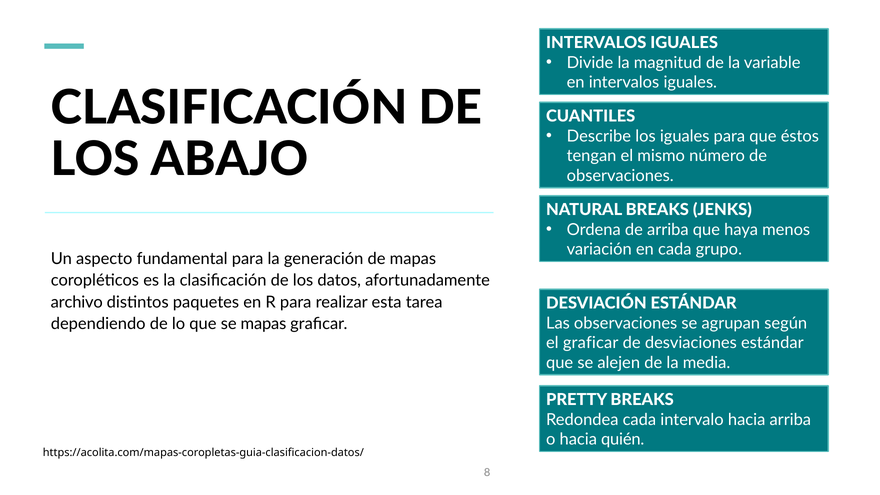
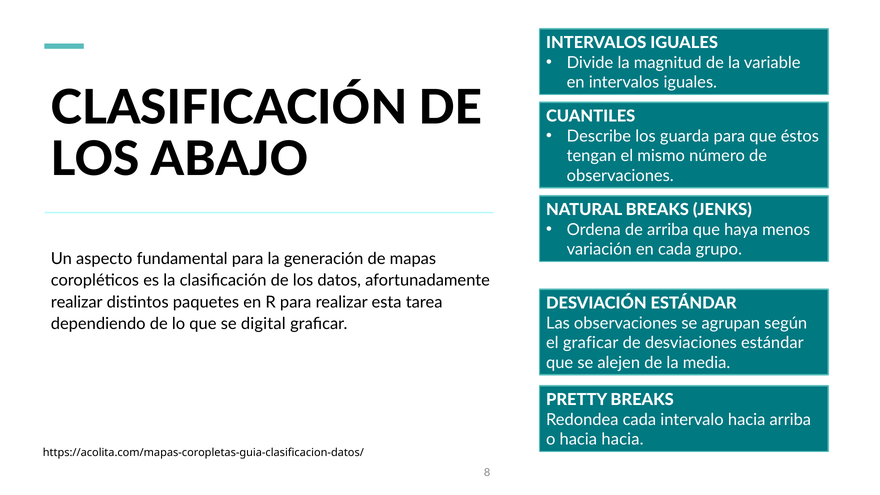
los iguales: iguales -> guarda (685, 136)
archivo: archivo -> realizar (77, 302)
se mapas: mapas -> digital (263, 324)
hacia quién: quién -> hacia (623, 439)
